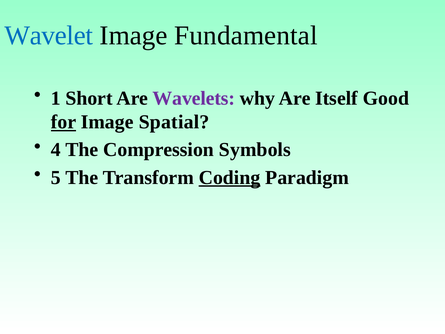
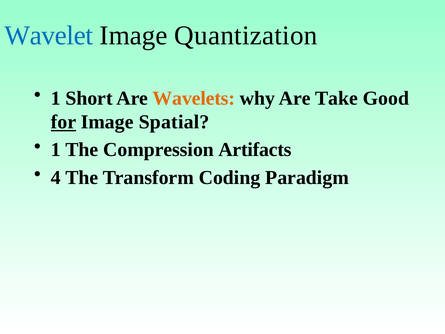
Fundamental: Fundamental -> Quantization (246, 35)
Wavelets colour: purple -> orange (194, 98)
Itself: Itself -> Take (336, 98)
4: 4 -> 1 (56, 150)
Symbols: Symbols -> Artifacts (255, 150)
5: 5 -> 4 (56, 177)
Coding underline: present -> none (230, 177)
